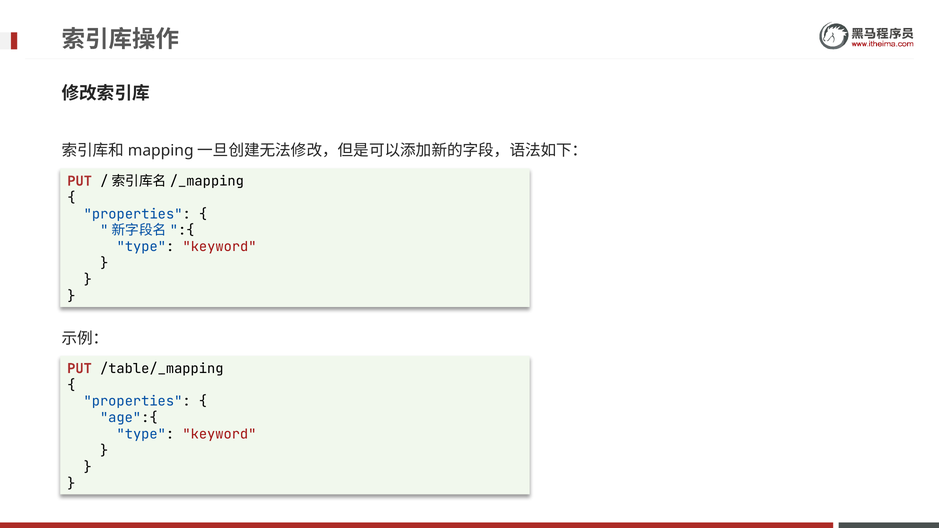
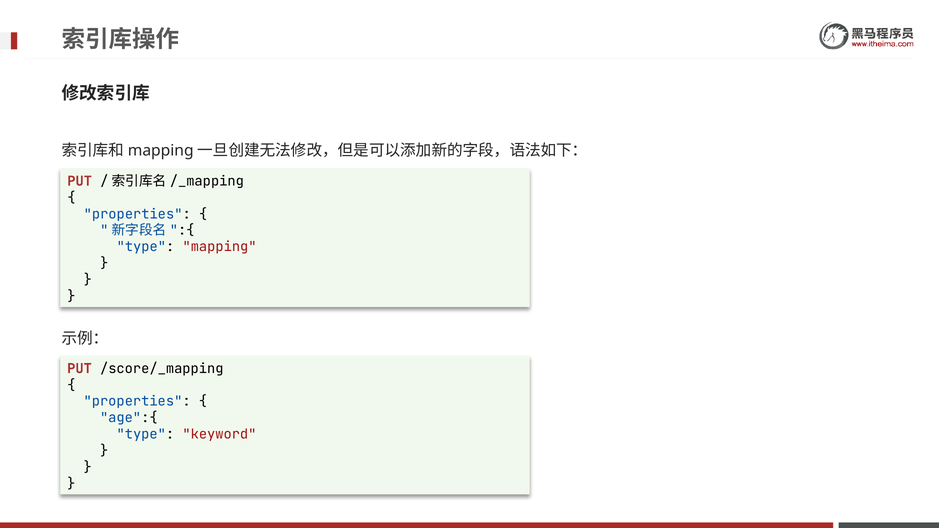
keyword: keyword -> mapping (220, 247)
/table/_mapping: /table/_mapping -> /score/_mapping (162, 369)
